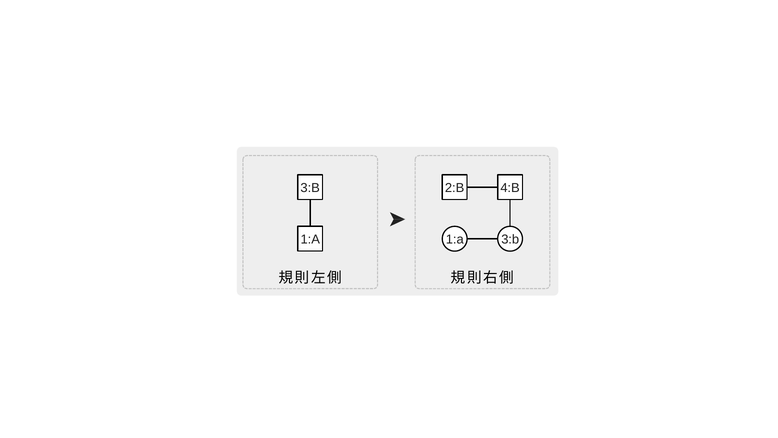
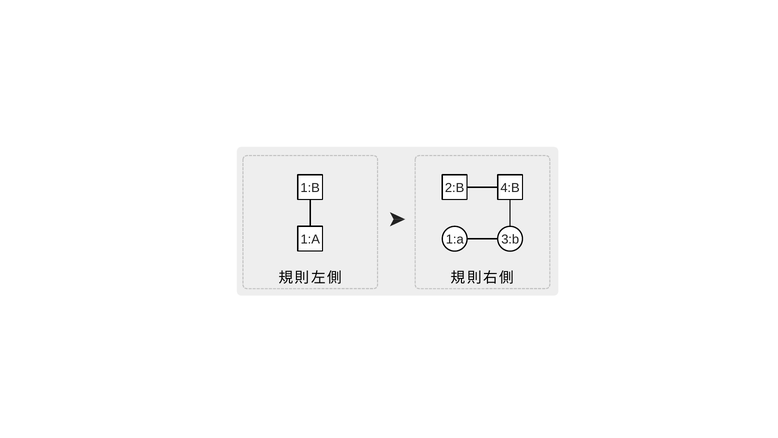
3:B: 3:B -> 1:B (310, 188)
